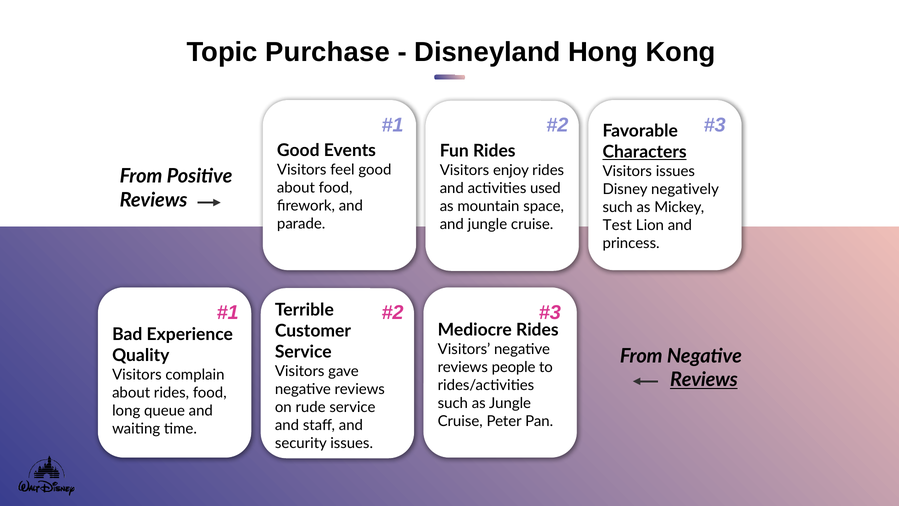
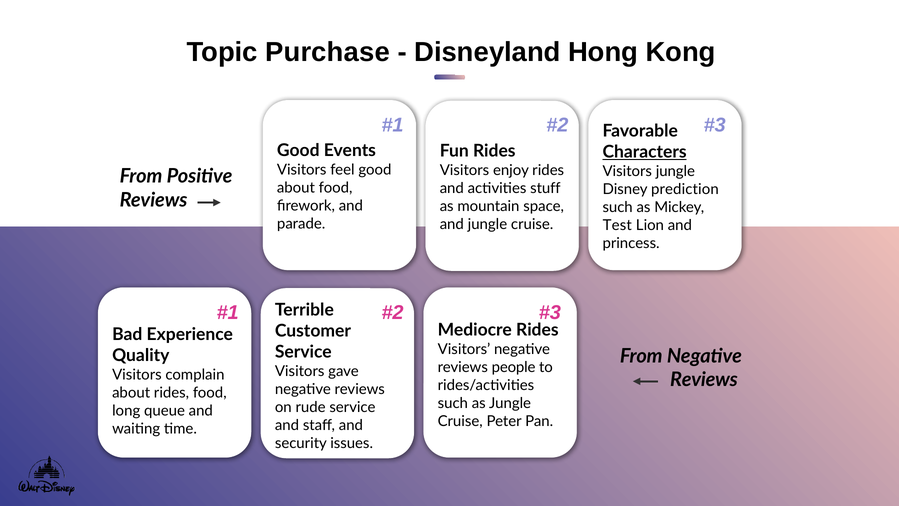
Visitors issues: issues -> jungle (675, 171)
used: used -> stuff (545, 188)
negatively: negatively -> prediction (685, 189)
Reviews underline: present -> none (704, 380)
